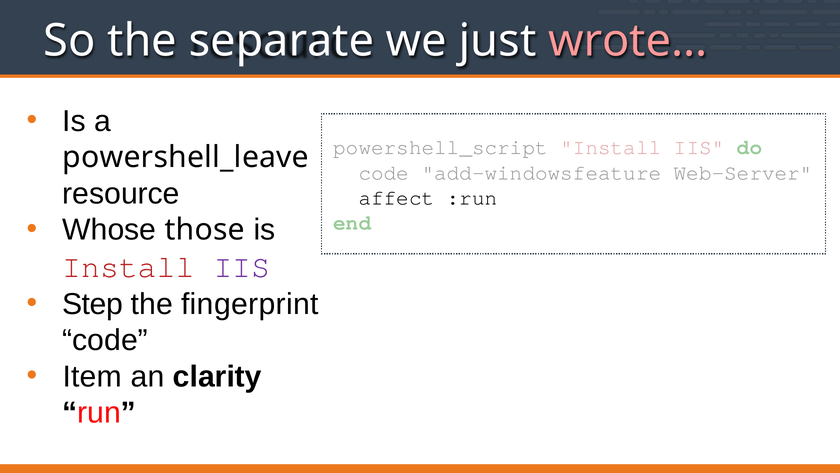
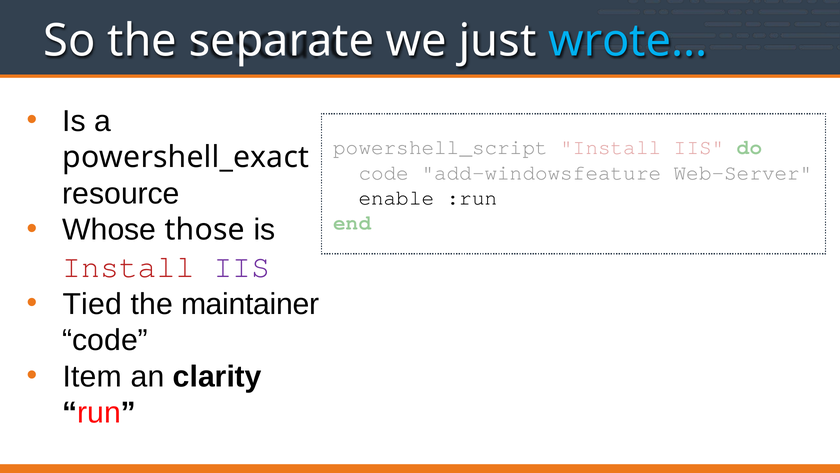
wrote colour: pink -> light blue (628, 41)
powershell_leave: powershell_leave -> powershell_exact (186, 157)
affect: affect -> enable (396, 198)
Step: Step -> Tied (92, 304)
fingerprint: fingerprint -> maintainer (250, 304)
